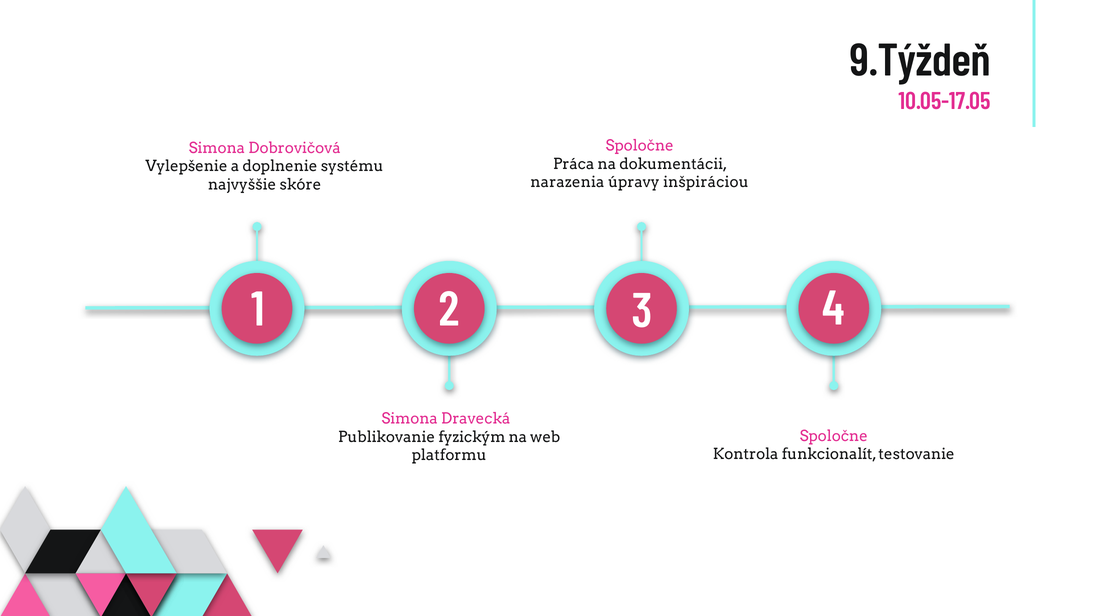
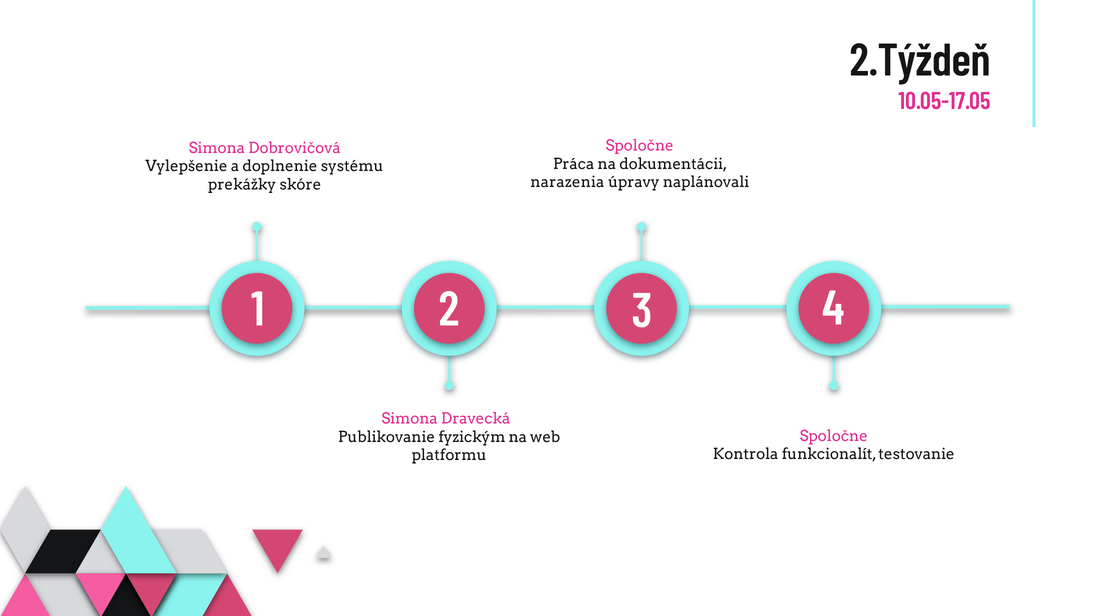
9.Týždeň: 9.Týždeň -> 2.Týždeň (920, 61)
inšpiráciou: inšpiráciou -> naplánovali (706, 182)
najvyššie: najvyššie -> prekážky (242, 185)
